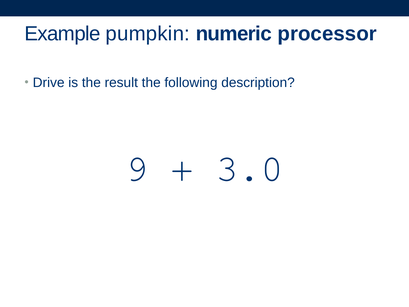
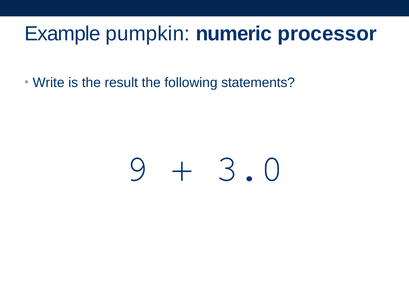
Drive: Drive -> Write (49, 83)
description: description -> statements (258, 83)
